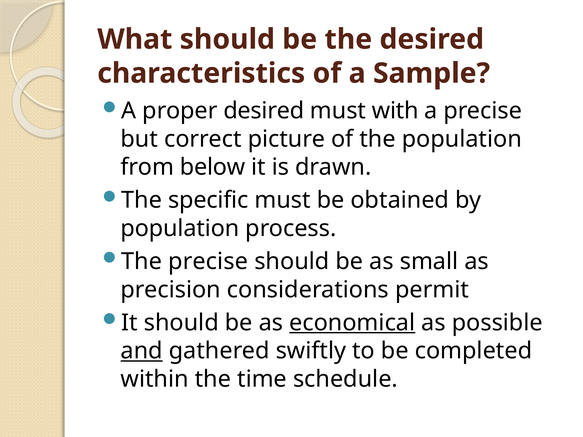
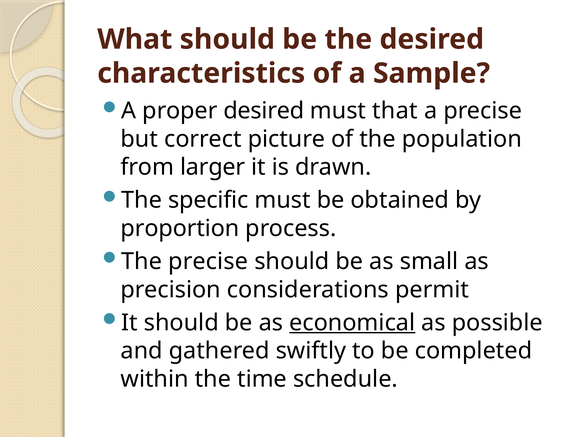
with: with -> that (395, 111)
below: below -> larger (213, 167)
population: population -> proportion (180, 229)
and underline: present -> none (142, 351)
